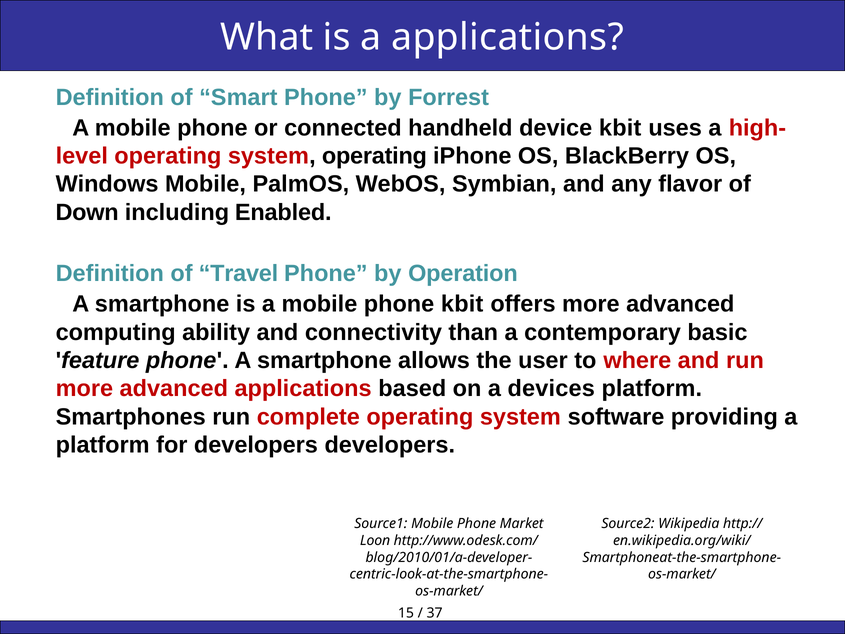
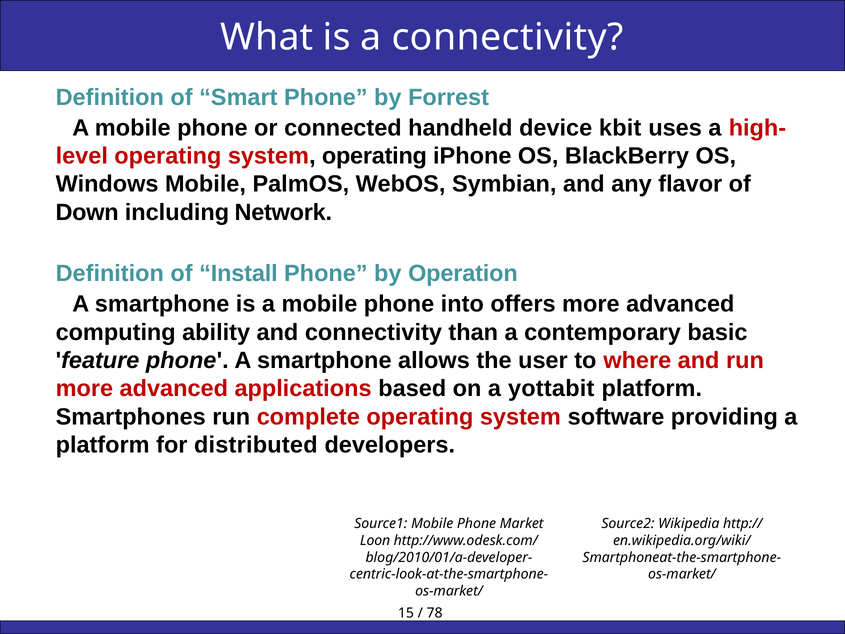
a applications: applications -> connectivity (508, 37)
Enabled: Enabled -> Network (283, 212)
Travel: Travel -> Install (238, 273)
phone kbit: kbit -> into (462, 304)
devices: devices -> yottabit (551, 389)
for developers: developers -> distributed (256, 445)
37: 37 -> 78 (435, 613)
